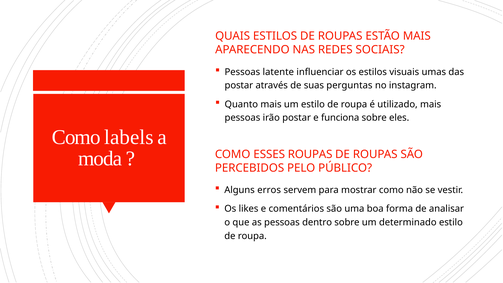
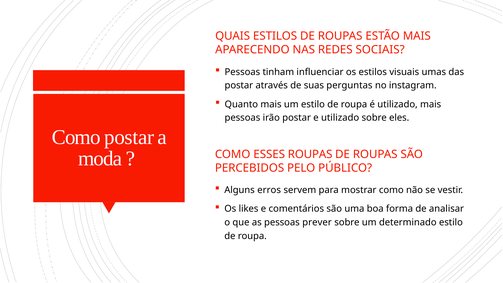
latente: latente -> tinham (278, 72)
e funciona: funciona -> utilizado (340, 118)
Como labels: labels -> postar (129, 137)
dentro: dentro -> prever (317, 222)
